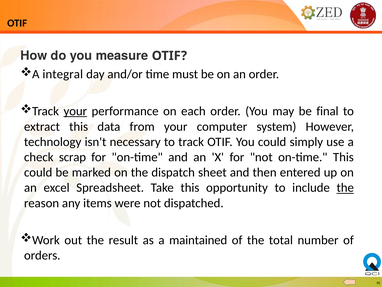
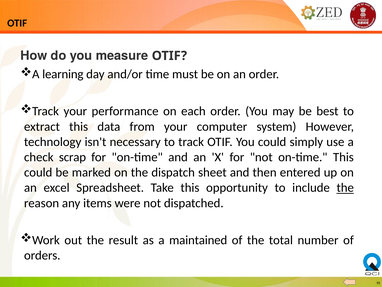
integral: integral -> learning (63, 74)
your underline: present -> none (75, 111)
final: final -> best (327, 111)
